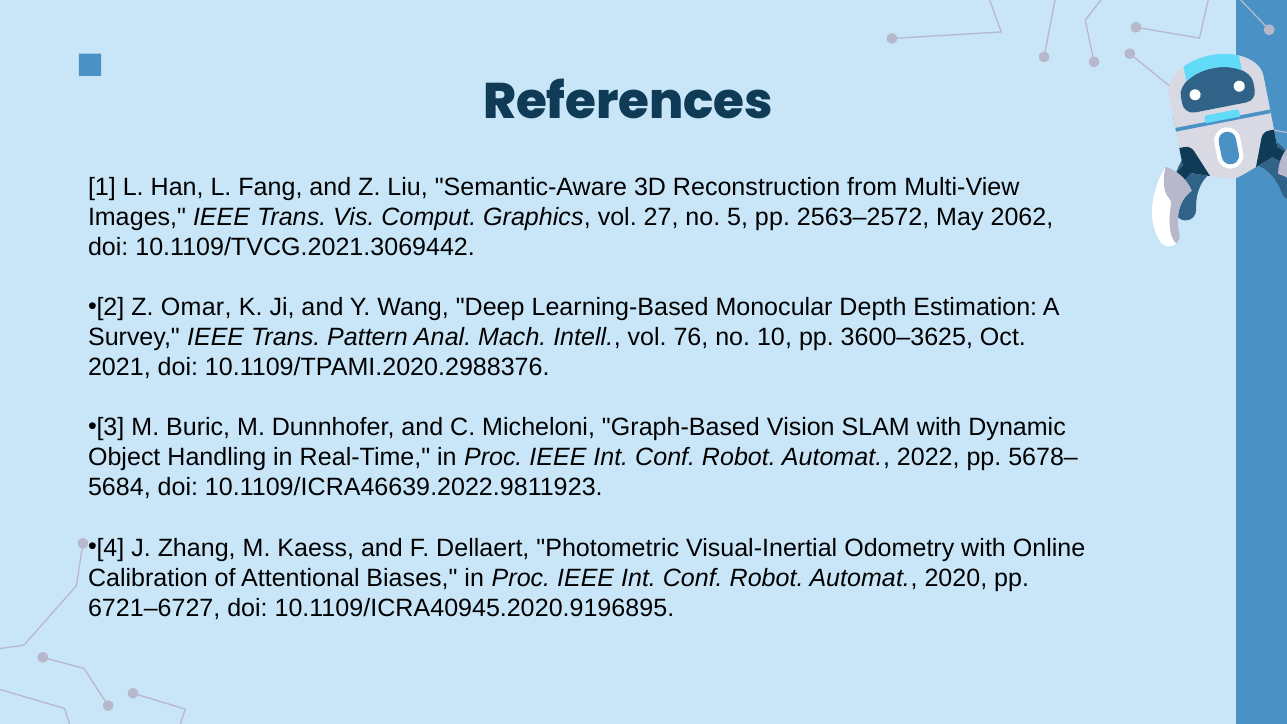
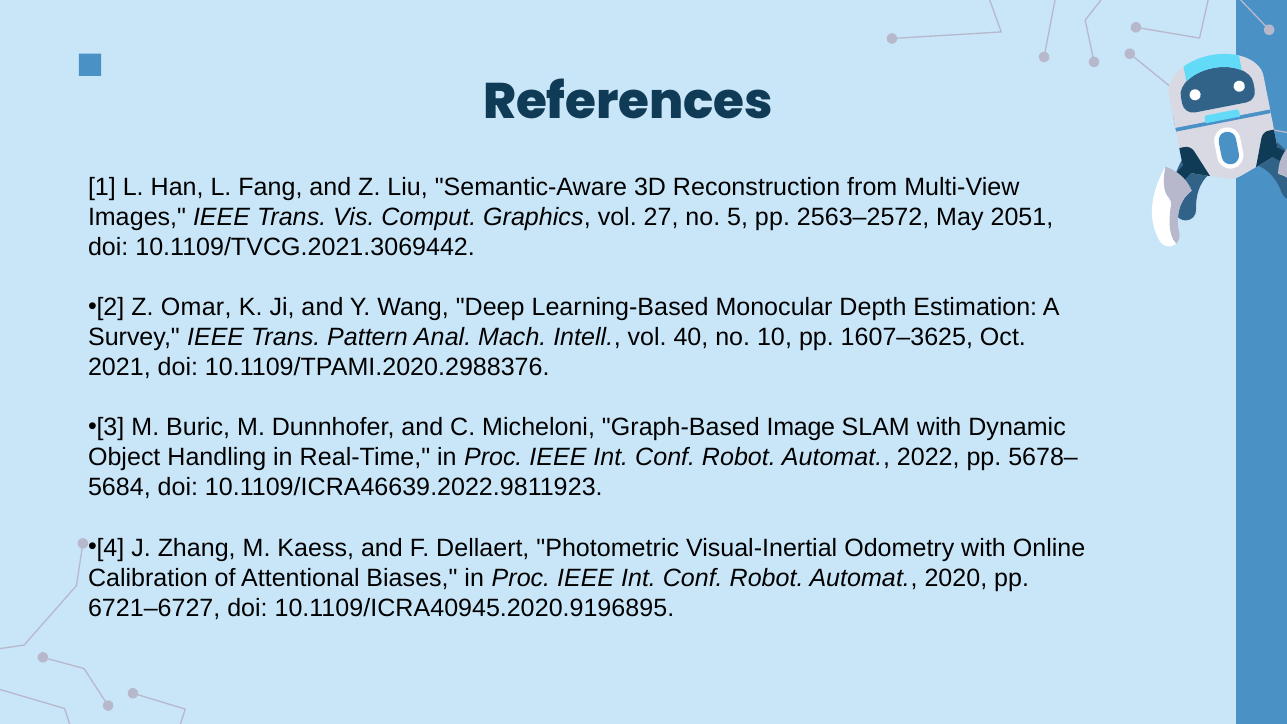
2062: 2062 -> 2051 (1022, 217)
76: 76 -> 40 (691, 337)
3600–3625: 3600–3625 -> 1607–3625 (907, 337)
Vision: Vision -> Image (801, 428)
